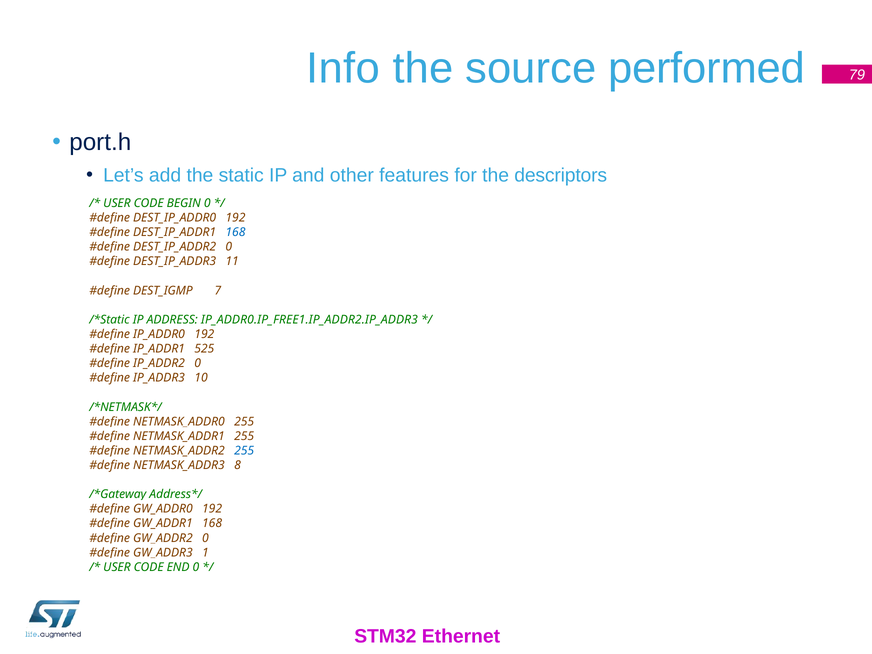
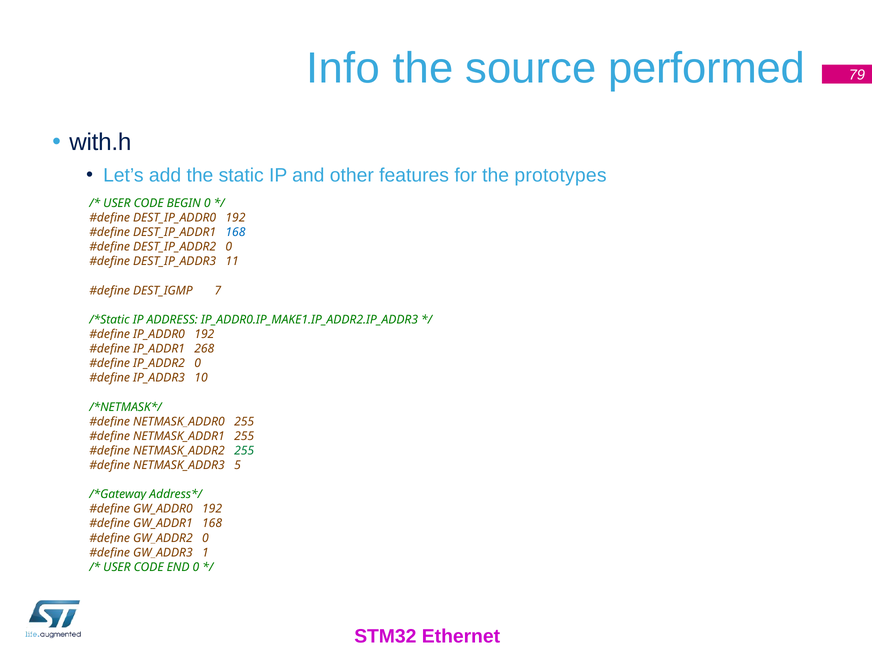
port.h: port.h -> with.h (100, 142)
descriptors: descriptors -> prototypes (561, 176)
IP_ADDR0.IP_FREE1.IP_ADDR2.IP_ADDR3: IP_ADDR0.IP_FREE1.IP_ADDR2.IP_ADDR3 -> IP_ADDR0.IP_MAKE1.IP_ADDR2.IP_ADDR3 (310, 320)
525: 525 -> 268 (204, 349)
255 colour: blue -> green (244, 451)
8: 8 -> 5 (238, 465)
